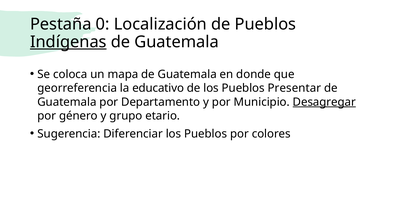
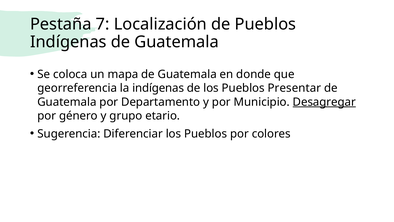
0: 0 -> 7 (103, 24)
Indígenas underline: present -> none (68, 42)
la educativo: educativo -> indígenas (158, 88)
